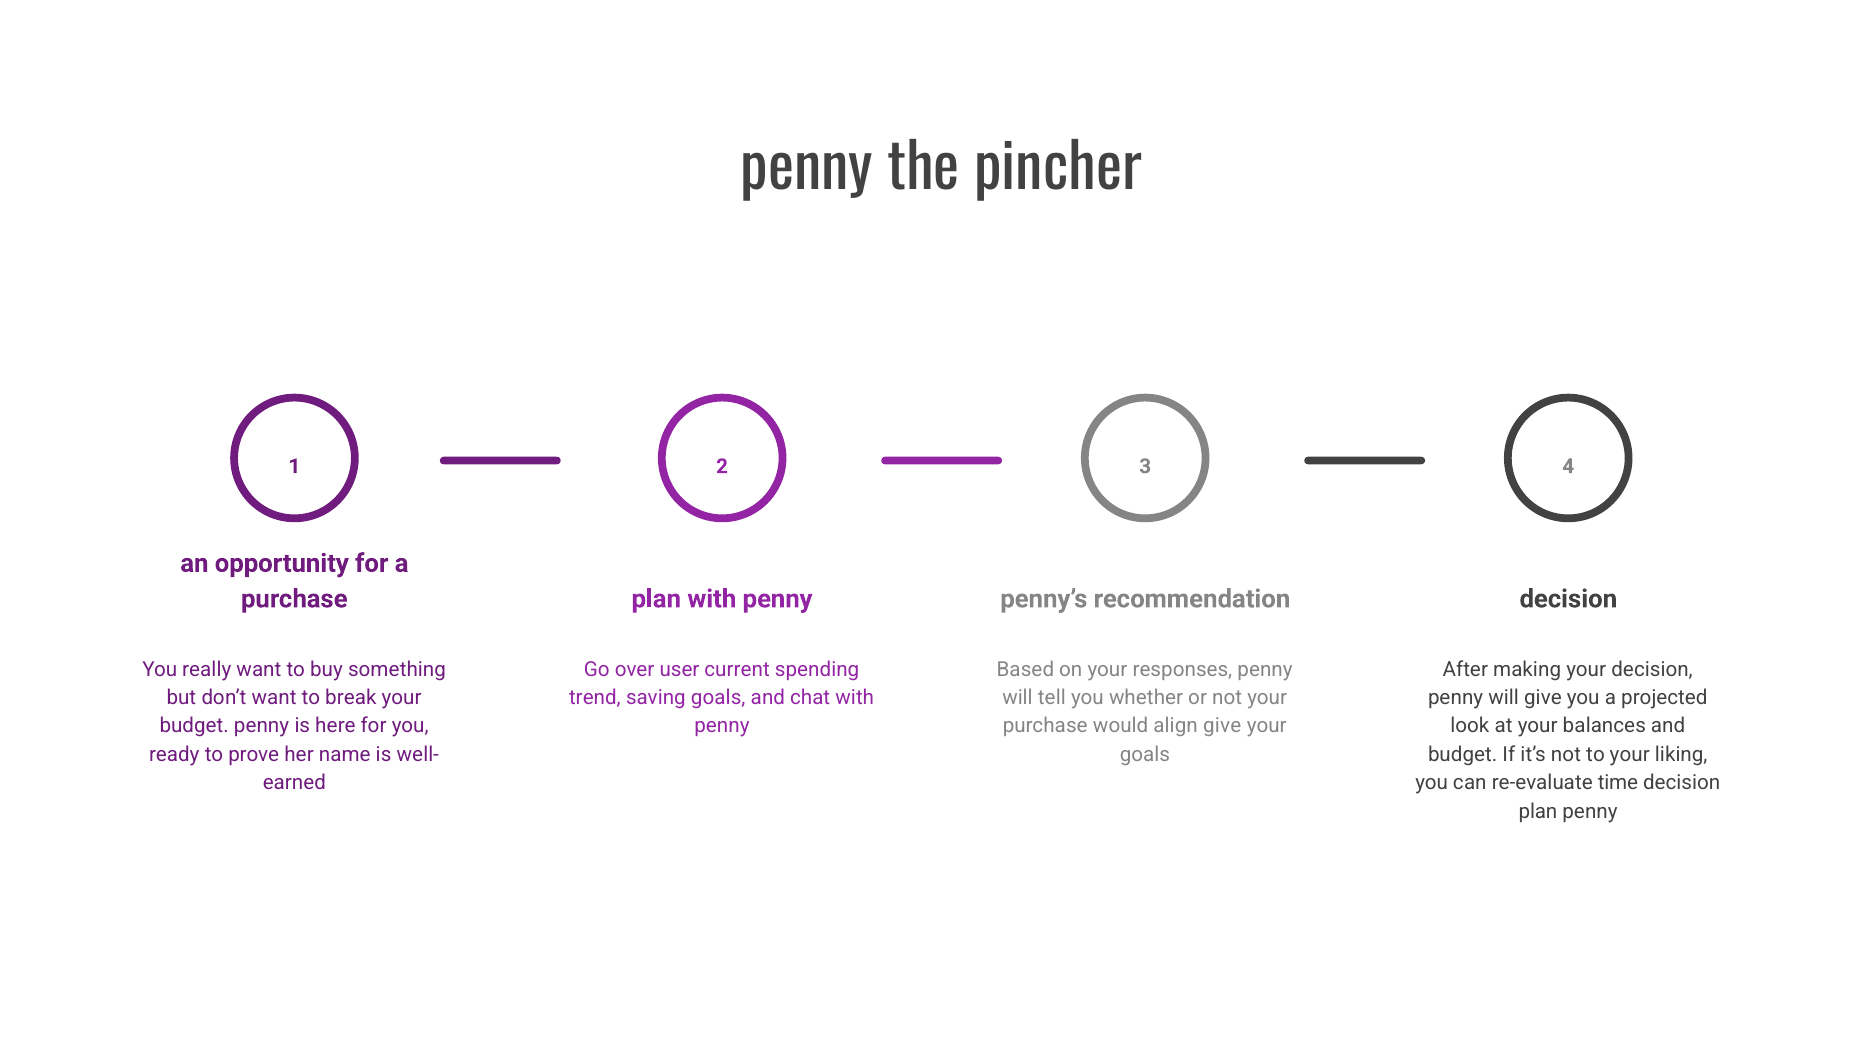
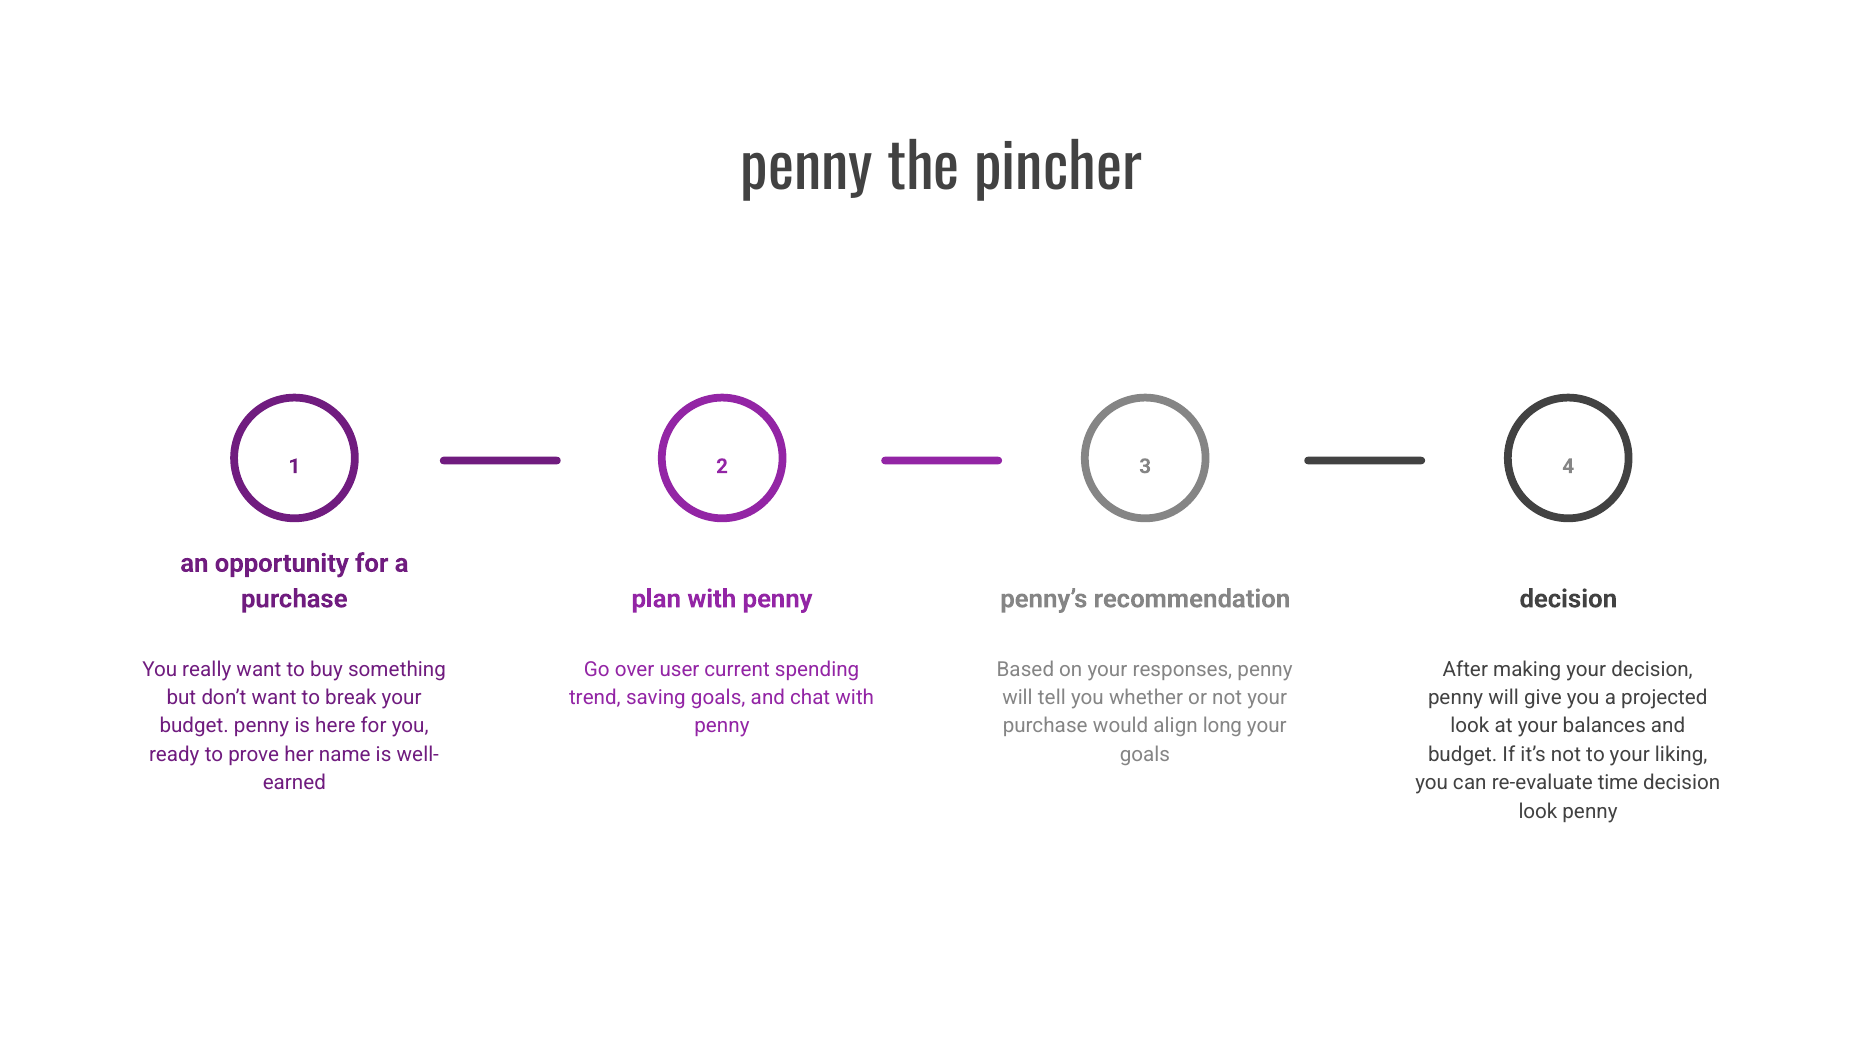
align give: give -> long (1222, 726)
plan: plan -> look (1538, 811)
